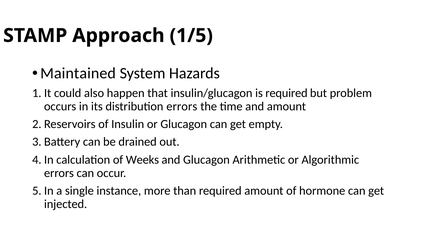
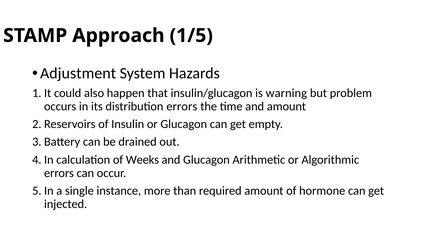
Maintained: Maintained -> Adjustment (78, 73)
is required: required -> warning (286, 93)
